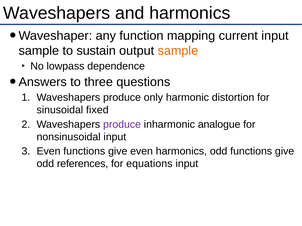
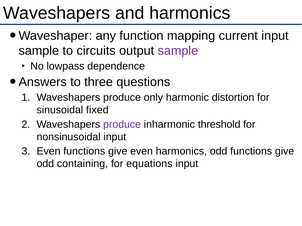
sustain: sustain -> circuits (96, 51)
sample colour: orange -> purple (178, 51)
analogue: analogue -> threshold (219, 125)
references: references -> containing (83, 164)
